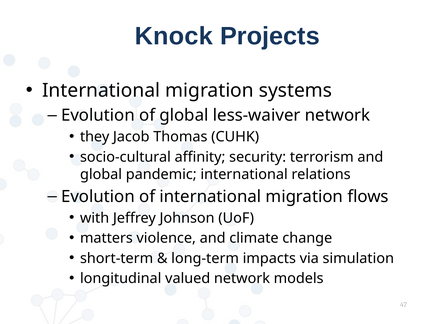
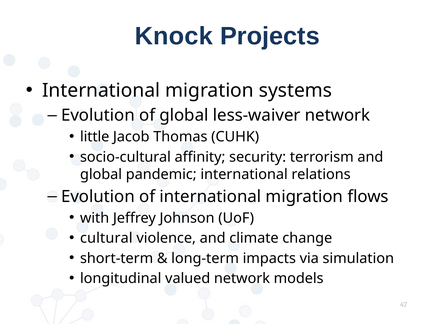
they: they -> little (95, 137)
matters: matters -> cultural (106, 239)
